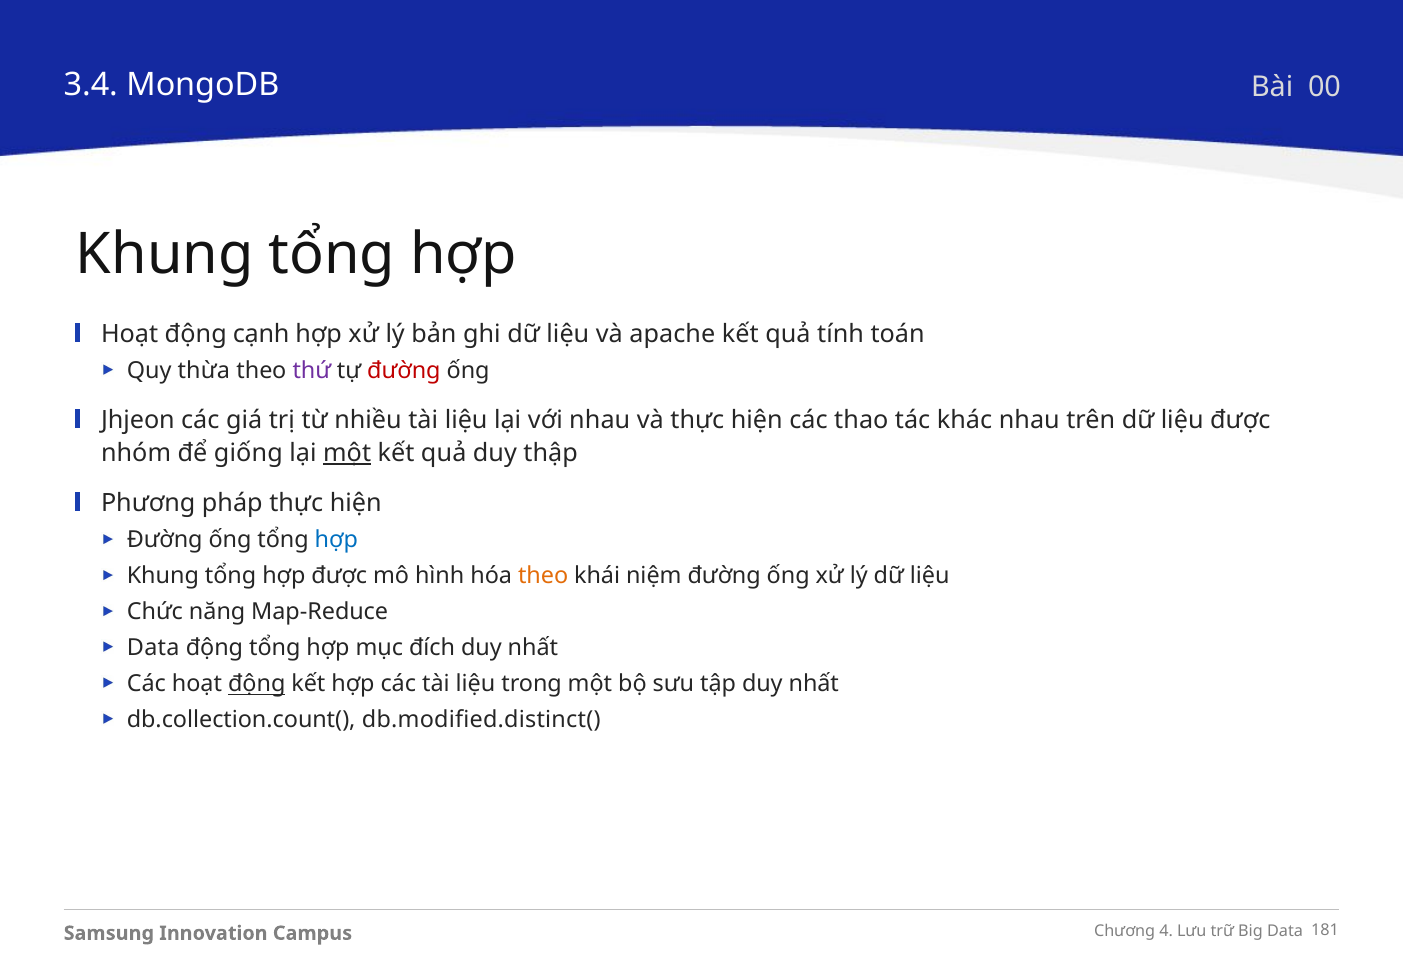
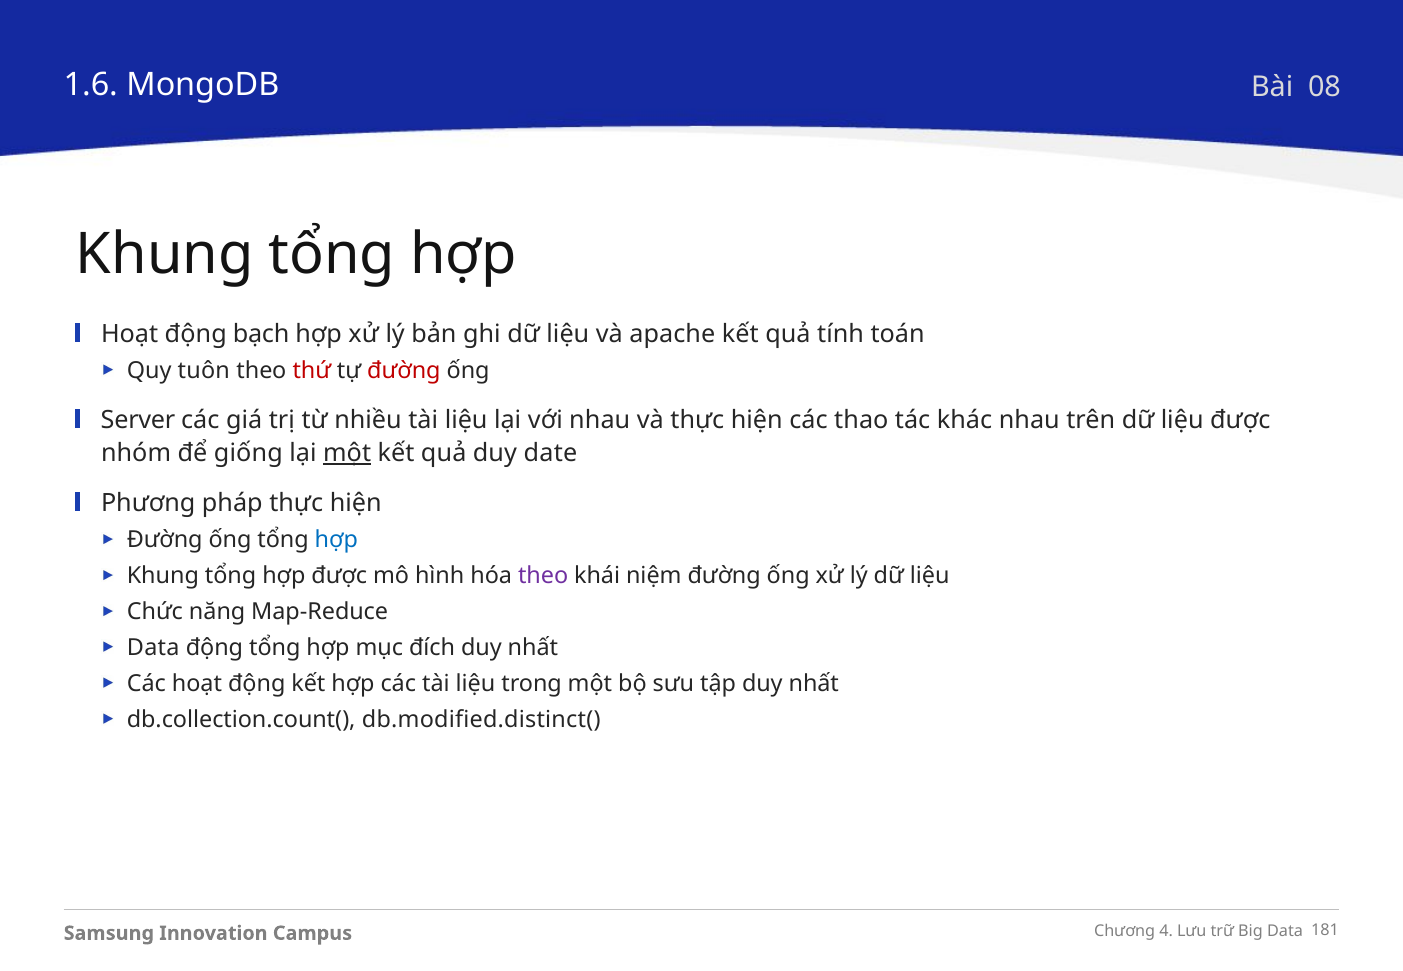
3.4: 3.4 -> 1.6 (91, 85)
00: 00 -> 08 (1324, 88)
cạnh: cạnh -> bạch (261, 334)
thừa: thừa -> tuôn (204, 371)
thứ colour: purple -> red (312, 371)
Jhjeon: Jhjeon -> Server (138, 421)
thập: thập -> date (551, 453)
theo colour: orange -> purple (543, 576)
động underline: present -> none (257, 684)
